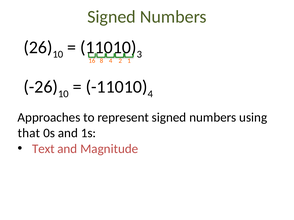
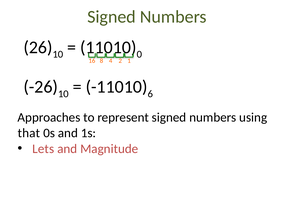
3: 3 -> 0 (139, 54)
4: 4 -> 6 (150, 94)
Text: Text -> Lets (43, 149)
